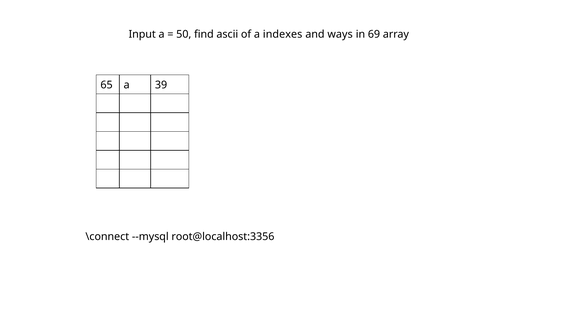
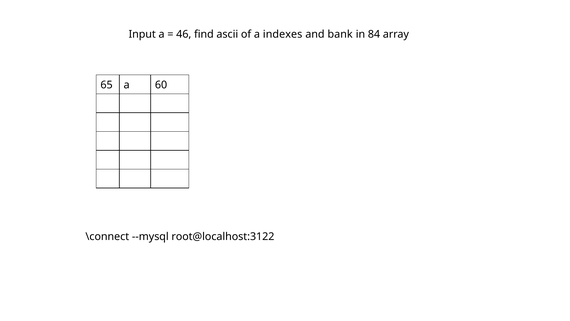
50: 50 -> 46 (184, 34)
ways: ways -> bank (340, 34)
69: 69 -> 84 (374, 34)
39: 39 -> 60 (161, 85)
root@localhost:3356: root@localhost:3356 -> root@localhost:3122 (223, 236)
